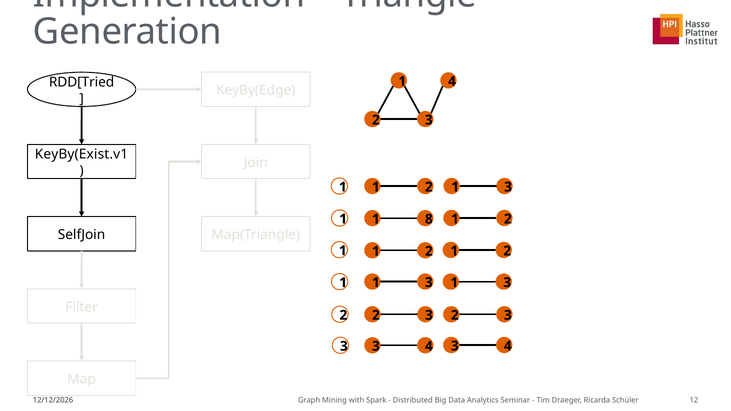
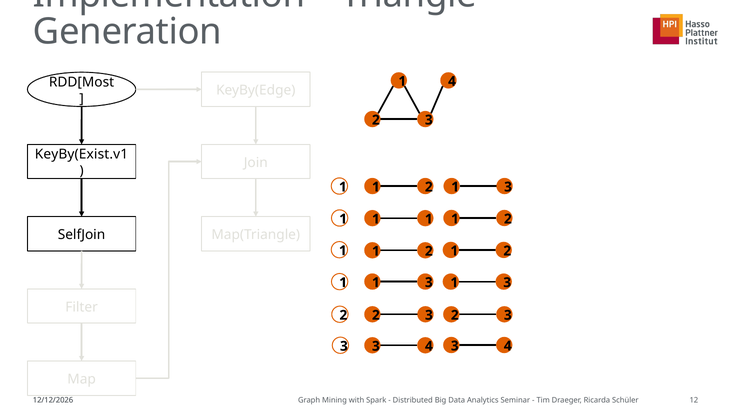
RDD[Tried: RDD[Tried -> RDD[Most (82, 82)
8: 8 -> 1 (429, 219)
